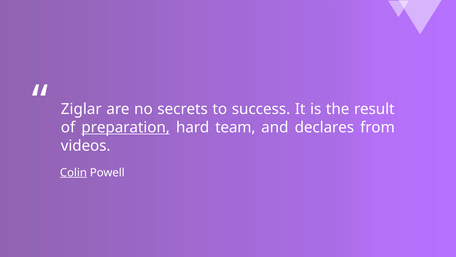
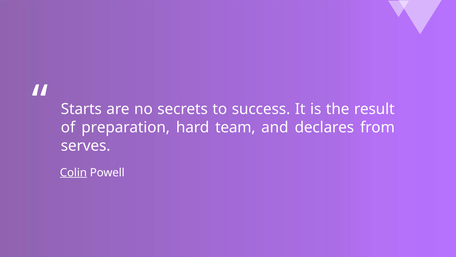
Ziglar: Ziglar -> Starts (81, 109)
preparation underline: present -> none (126, 127)
videos: videos -> serves (86, 145)
